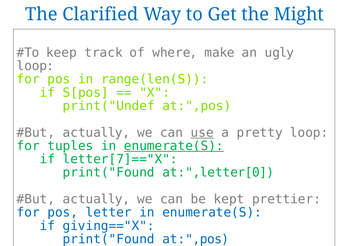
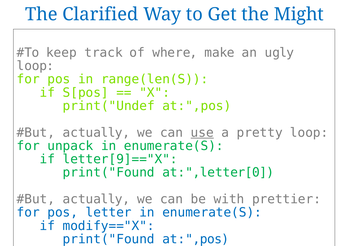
tuples: tuples -> unpack (70, 146)
enumerate(S underline: present -> none (174, 146)
letter[7]=="X: letter[7]=="X -> letter[9]=="X (120, 159)
kept: kept -> with (229, 199)
giving=="X: giving=="X -> modify=="X (109, 226)
